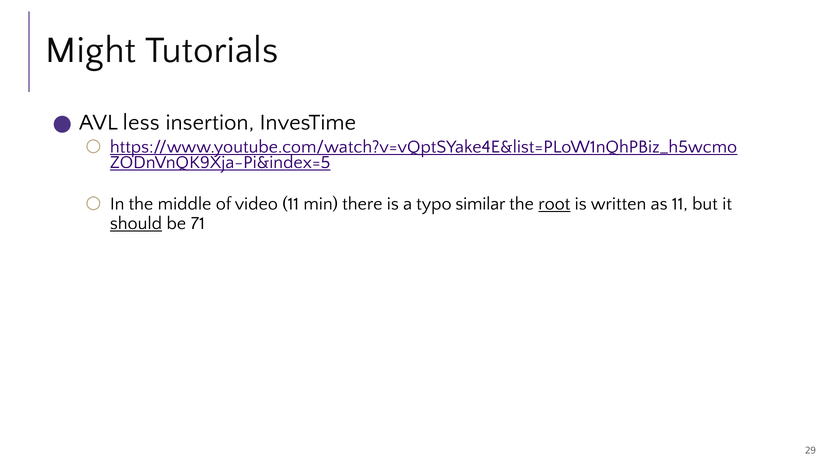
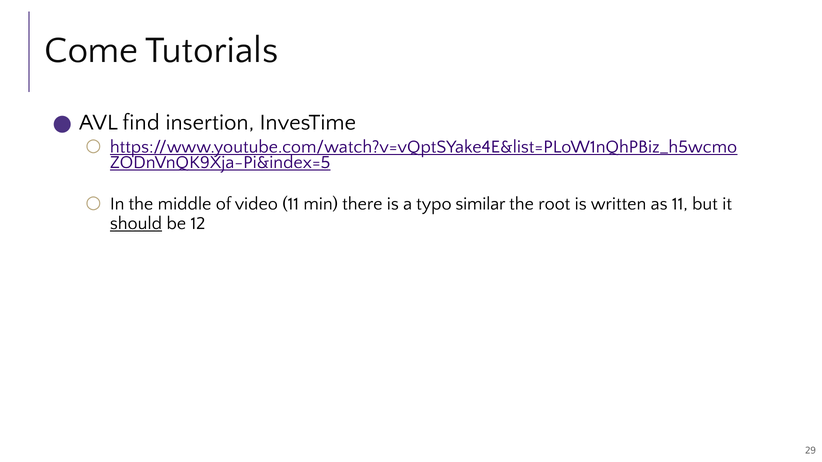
Might: Might -> Come (91, 50)
less: less -> find (141, 123)
root underline: present -> none (554, 204)
71: 71 -> 12 (198, 223)
